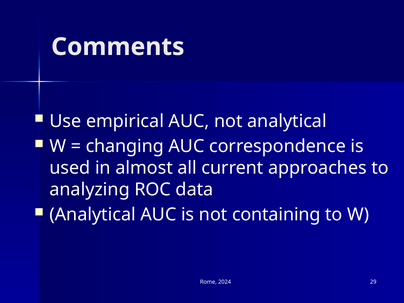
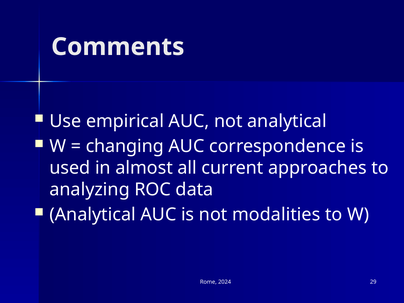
containing: containing -> modalities (276, 215)
